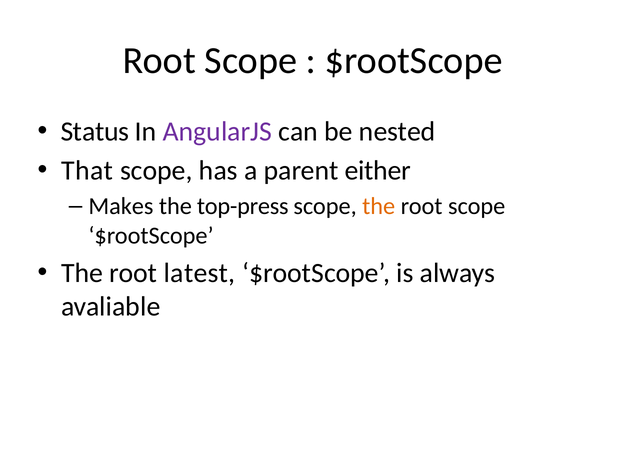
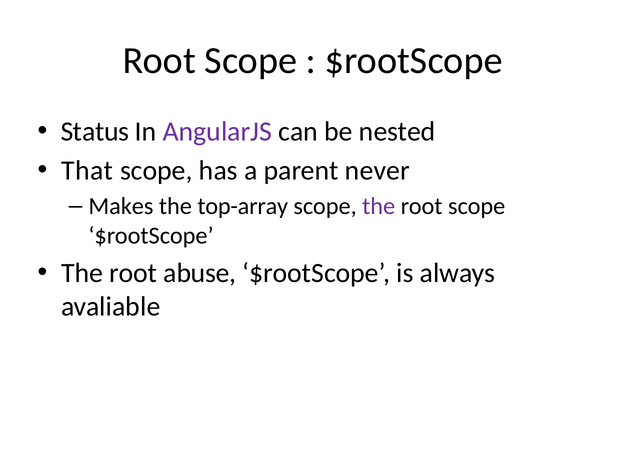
either: either -> never (377, 170)
top-press: top-press -> top-array (243, 206)
the colour: orange -> purple (379, 206)
latest: latest -> abuse (200, 273)
